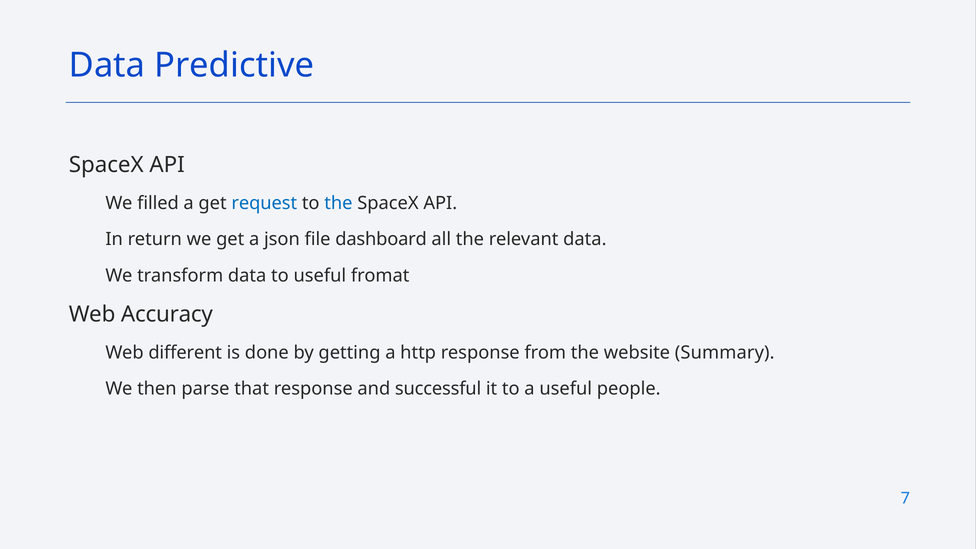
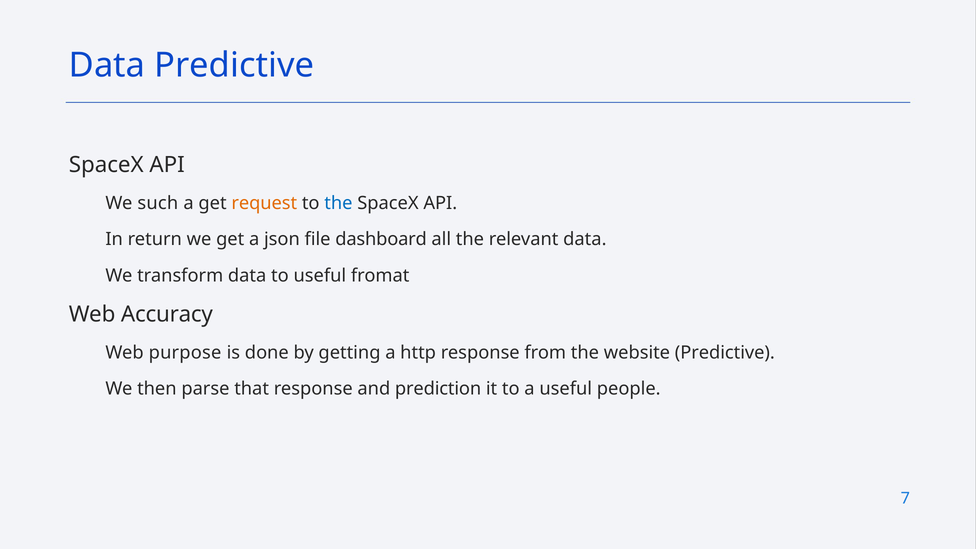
filled: filled -> such (158, 203)
request colour: blue -> orange (264, 203)
different: different -> purpose (185, 353)
website Summary: Summary -> Predictive (725, 353)
successful: successful -> prediction (438, 389)
